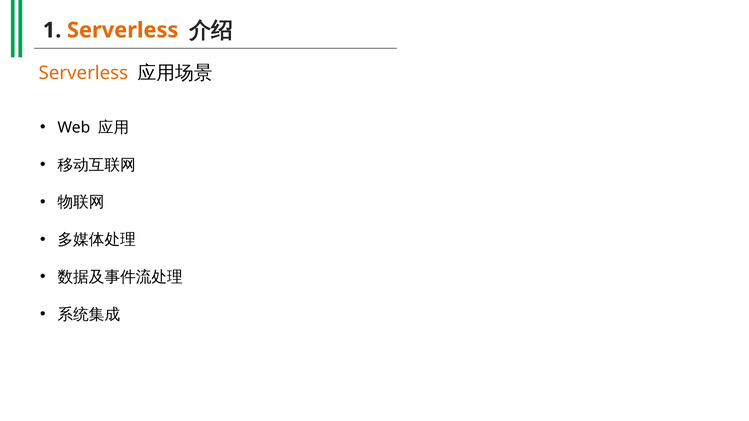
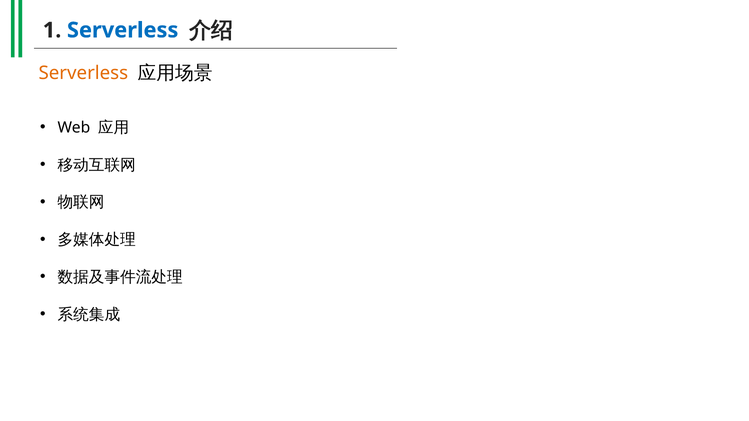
Serverless colour: orange -> blue (123, 30)
